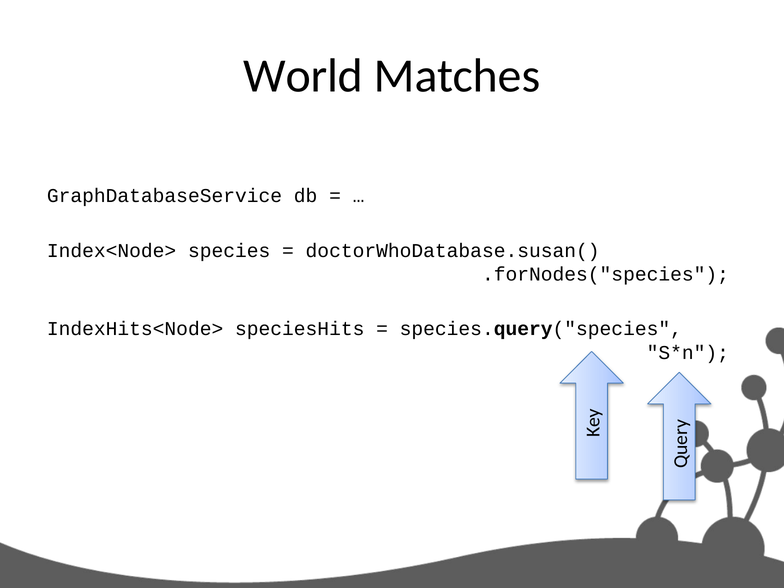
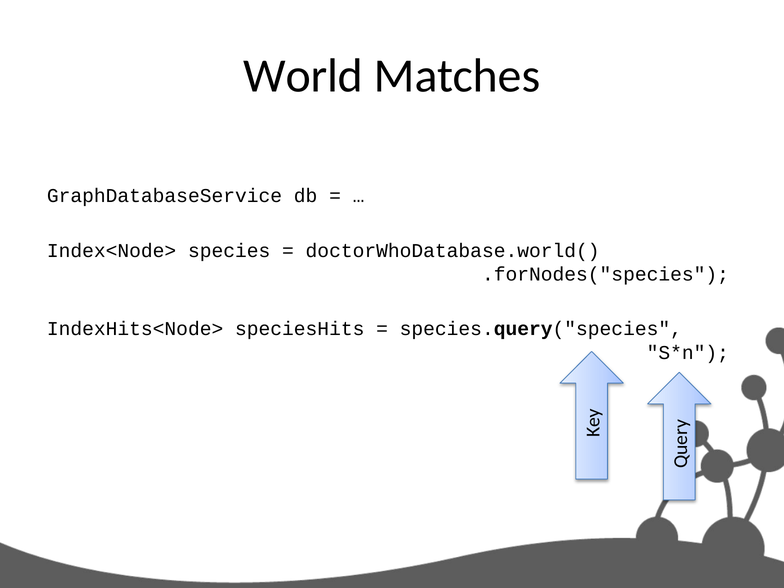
doctorWhoDatabase.susan(: doctorWhoDatabase.susan( -> doctorWhoDatabase.world( (453, 251)
